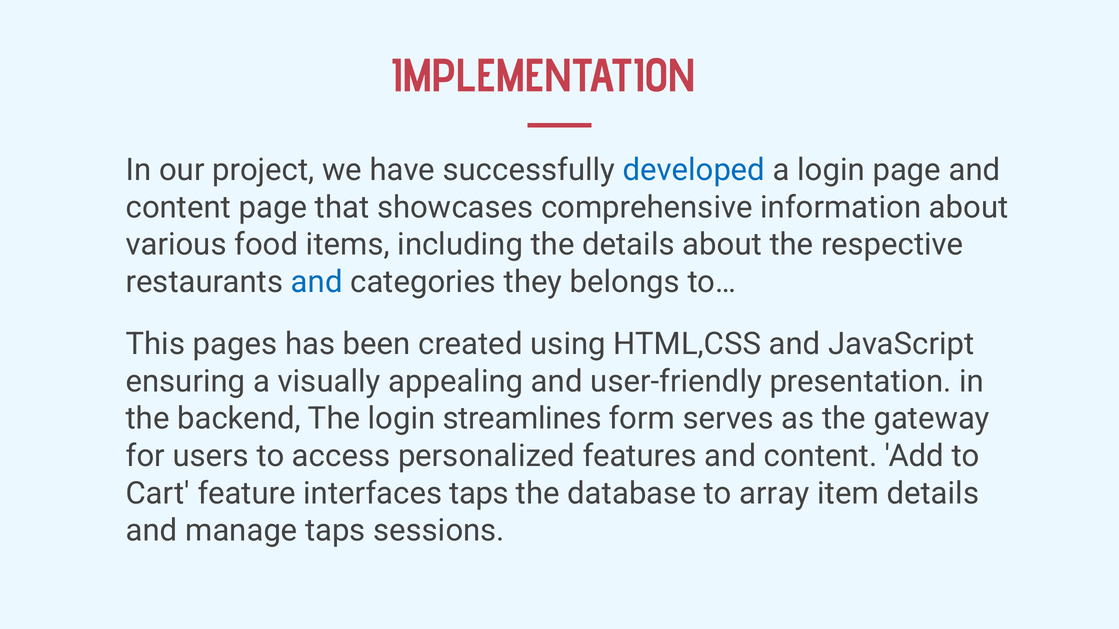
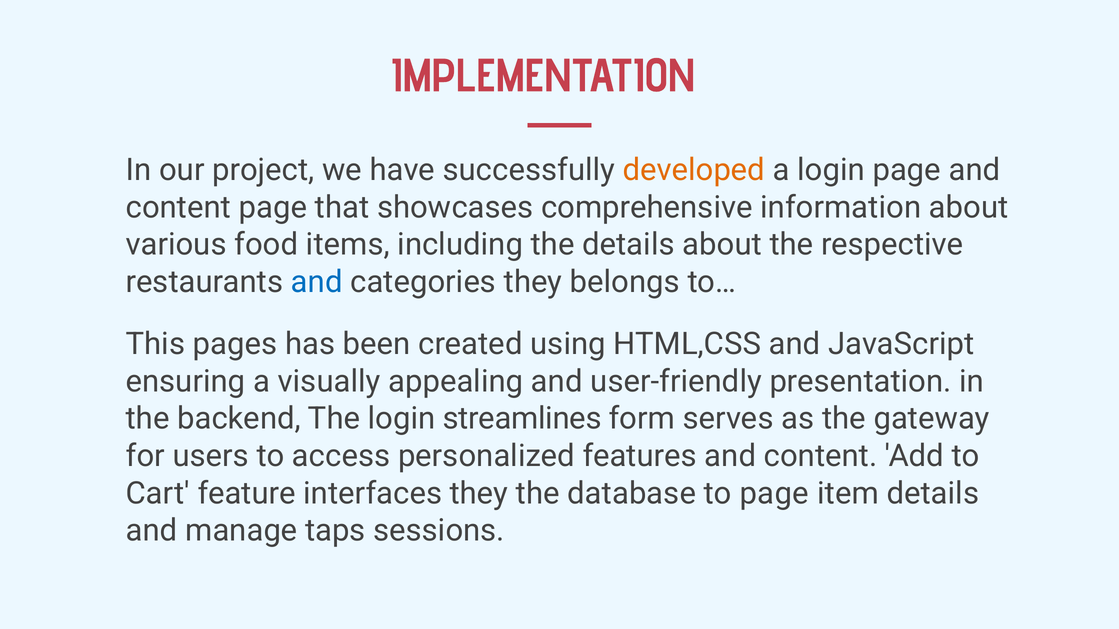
developed colour: blue -> orange (694, 170)
interfaces taps: taps -> they (479, 494)
to array: array -> page (774, 494)
